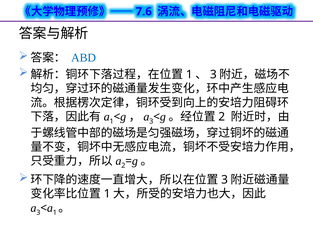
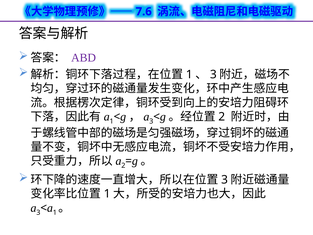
ABD colour: blue -> purple (84, 58)
